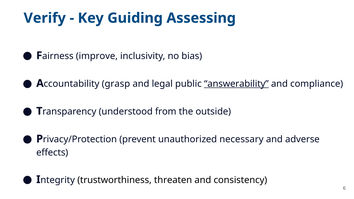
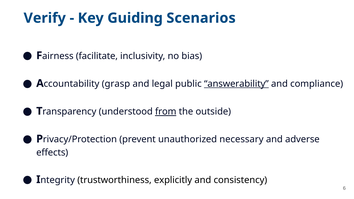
Assessing: Assessing -> Scenarios (201, 18)
improve: improve -> facilitate (97, 56)
from underline: none -> present (166, 112)
threaten: threaten -> explicitly (173, 180)
